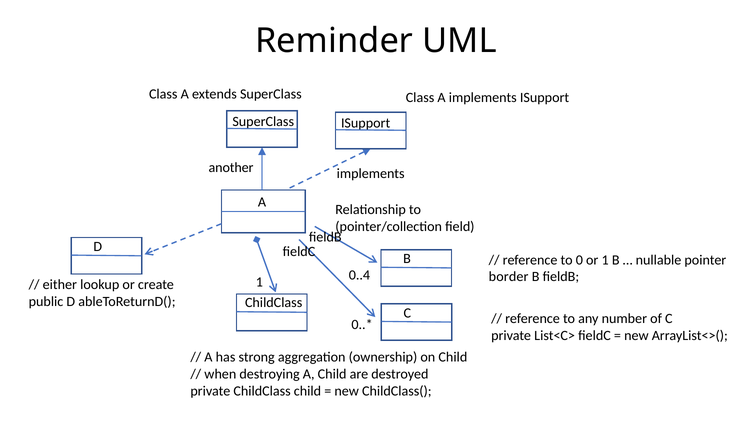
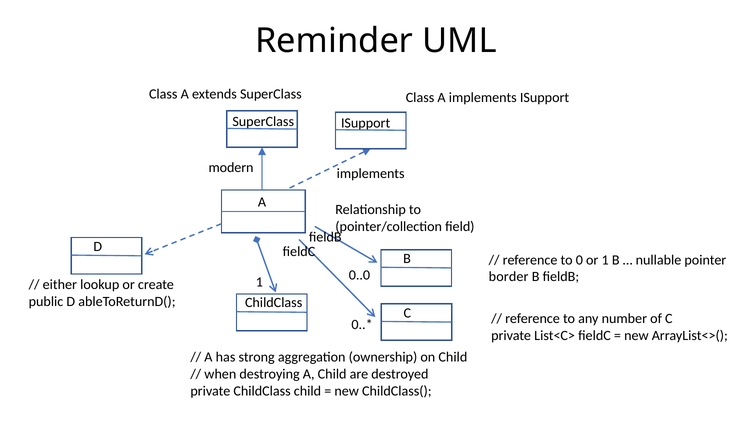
another: another -> modern (231, 167)
0..4: 0..4 -> 0..0 (359, 275)
